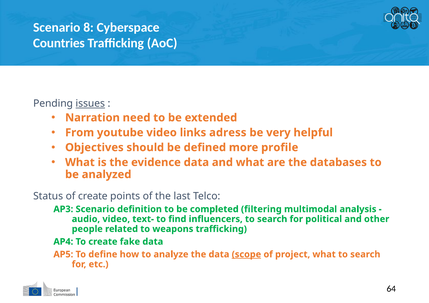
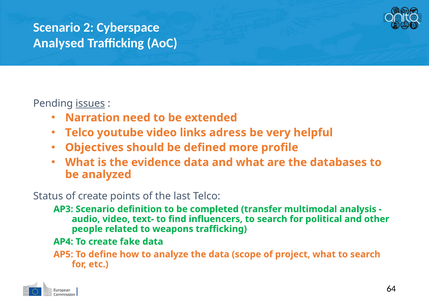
8: 8 -> 2 (89, 27)
Countries: Countries -> Analysed (59, 43)
From: From -> Telco (80, 133)
filtering: filtering -> transfer (261, 209)
scope underline: present -> none (246, 255)
